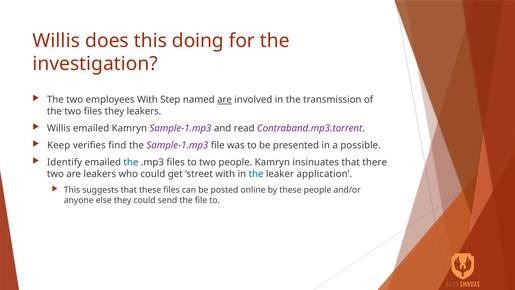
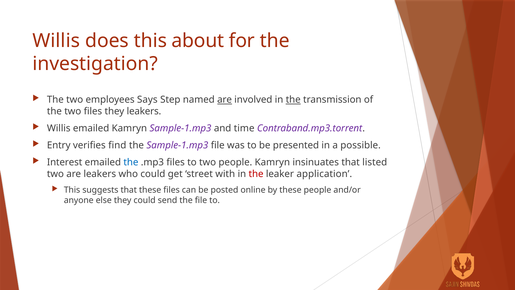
doing: doing -> about (198, 41)
employees With: With -> Says (147, 100)
the underline: none -> present (293, 100)
read: read -> time (244, 128)
Keep: Keep -> Entry (59, 145)
Identify: Identify -> Interest (65, 162)
there: there -> listed (375, 162)
the colour: blue -> red (256, 174)
